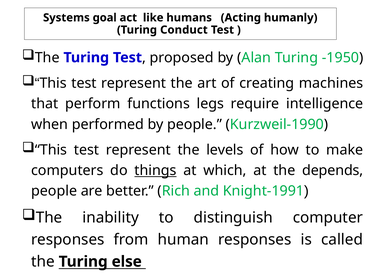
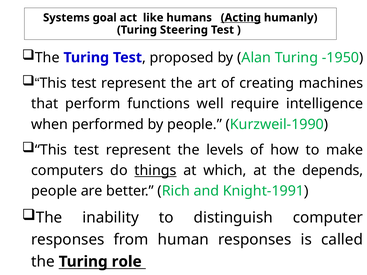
Acting underline: none -> present (241, 18)
Conduct: Conduct -> Steering (184, 30)
legs: legs -> well (210, 104)
else: else -> role (127, 262)
